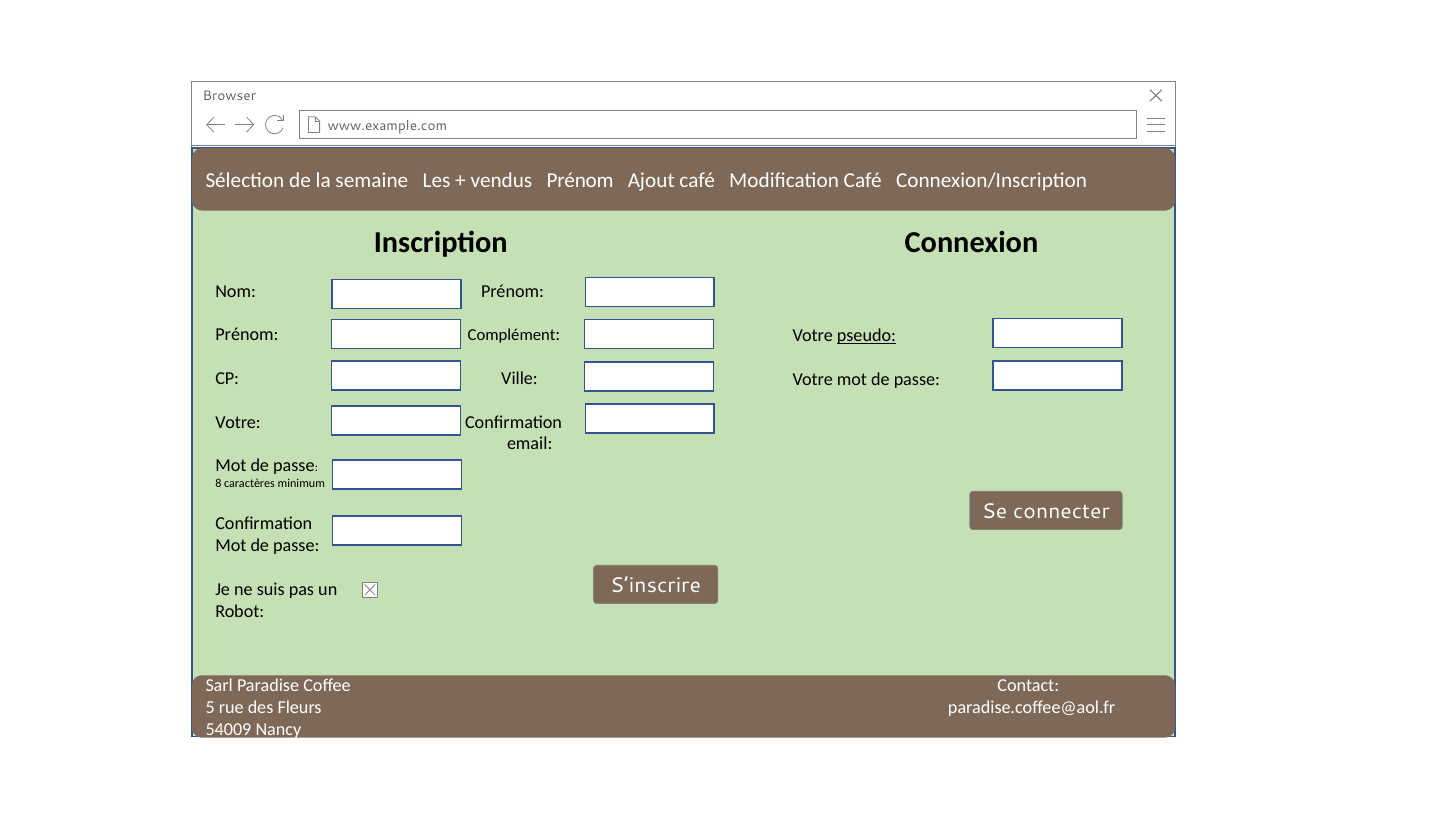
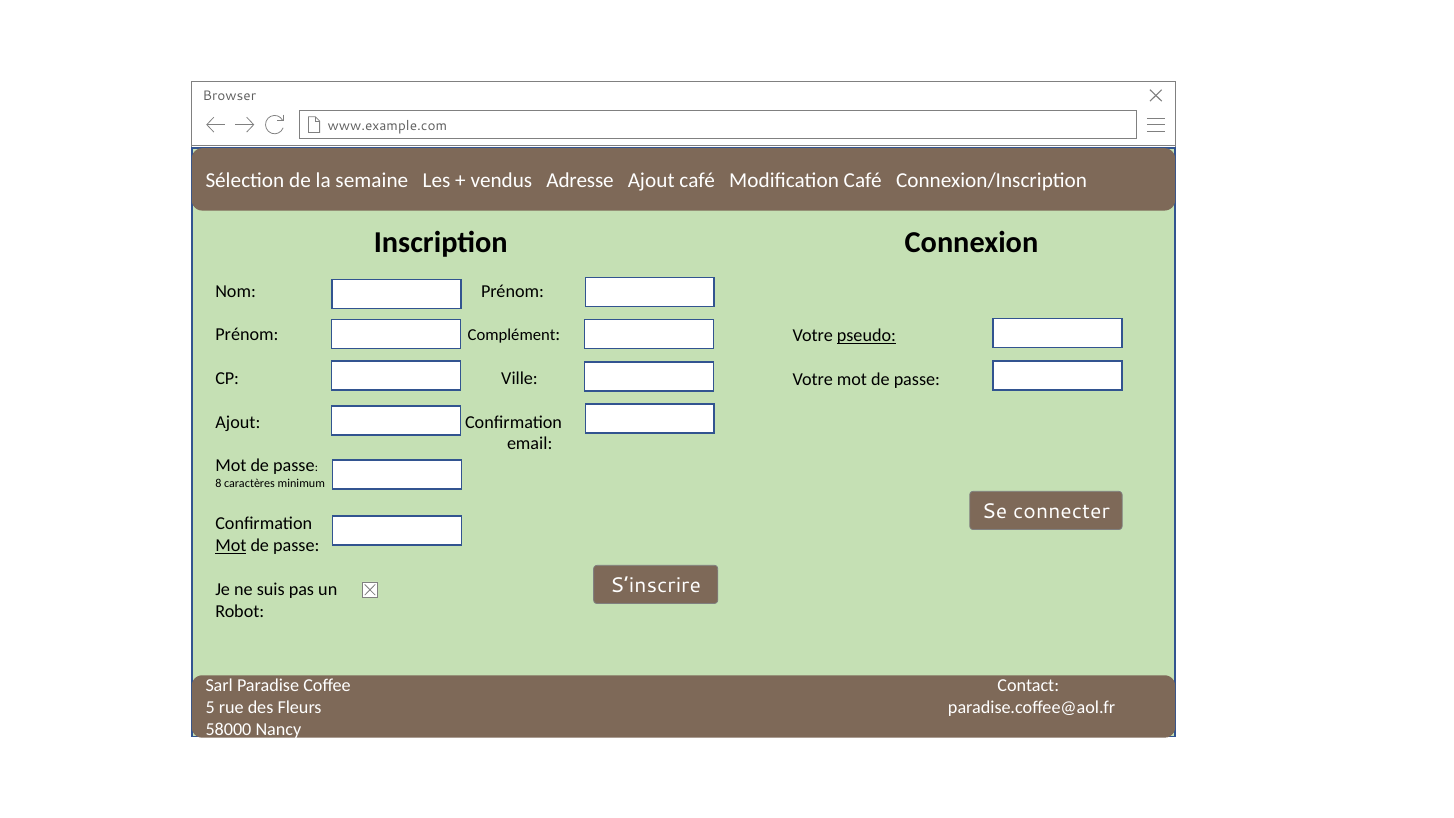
vendus Prénom: Prénom -> Adresse (580, 181)
Votre: Votre -> Ajout (238, 422)
Mot underline: none -> present (231, 546)
54009: 54009 -> 58000 (228, 729)
